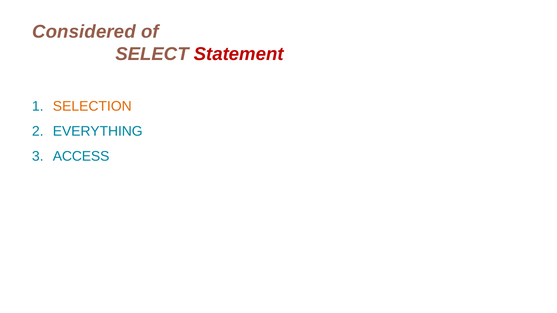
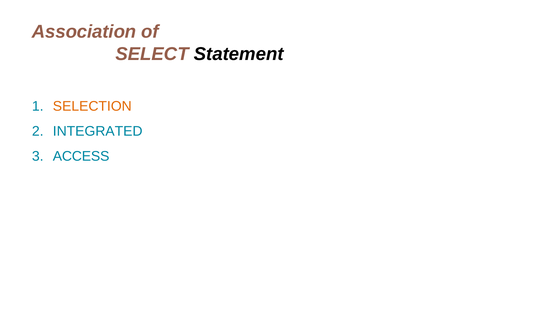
Considered: Considered -> Association (84, 32)
Statement colour: red -> black (239, 54)
EVERYTHING: EVERYTHING -> INTEGRATED (98, 131)
